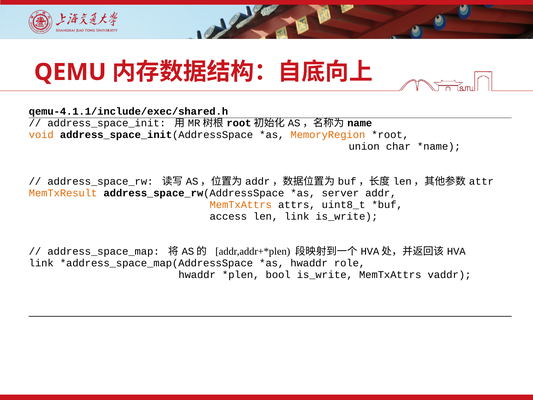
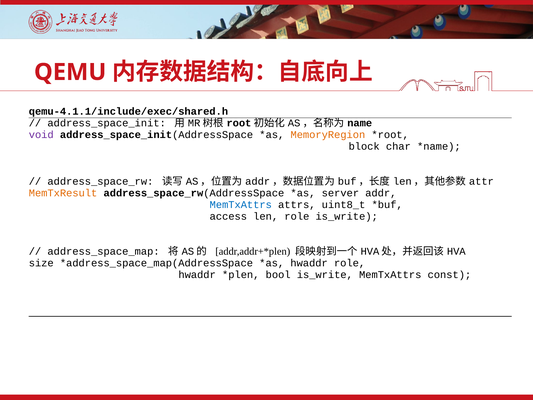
void colour: orange -> purple (41, 135)
union: union -> block (364, 146)
MemTxAttrs colour: orange -> blue (241, 205)
len link: link -> role (297, 216)
link: link -> size (41, 263)
vaddr: vaddr -> const (449, 275)
